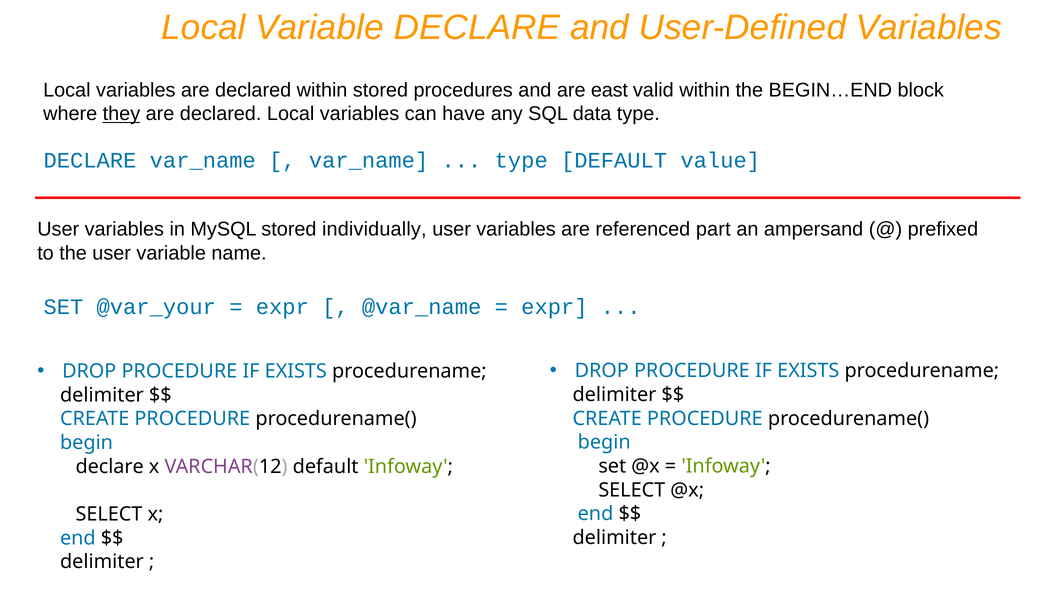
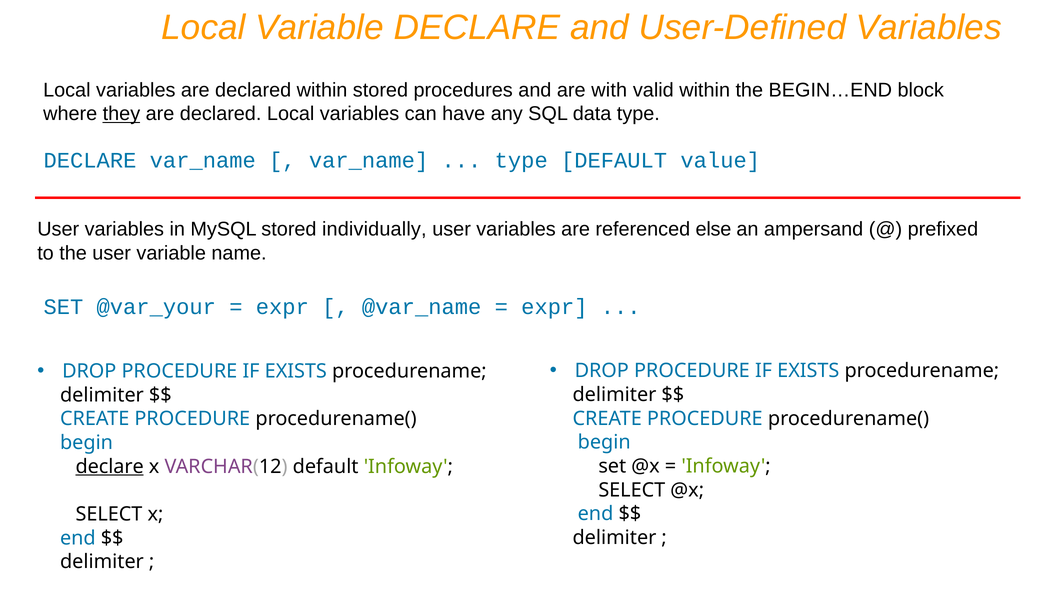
east: east -> with (609, 90)
part: part -> else (713, 229)
declare underline: none -> present (110, 466)
